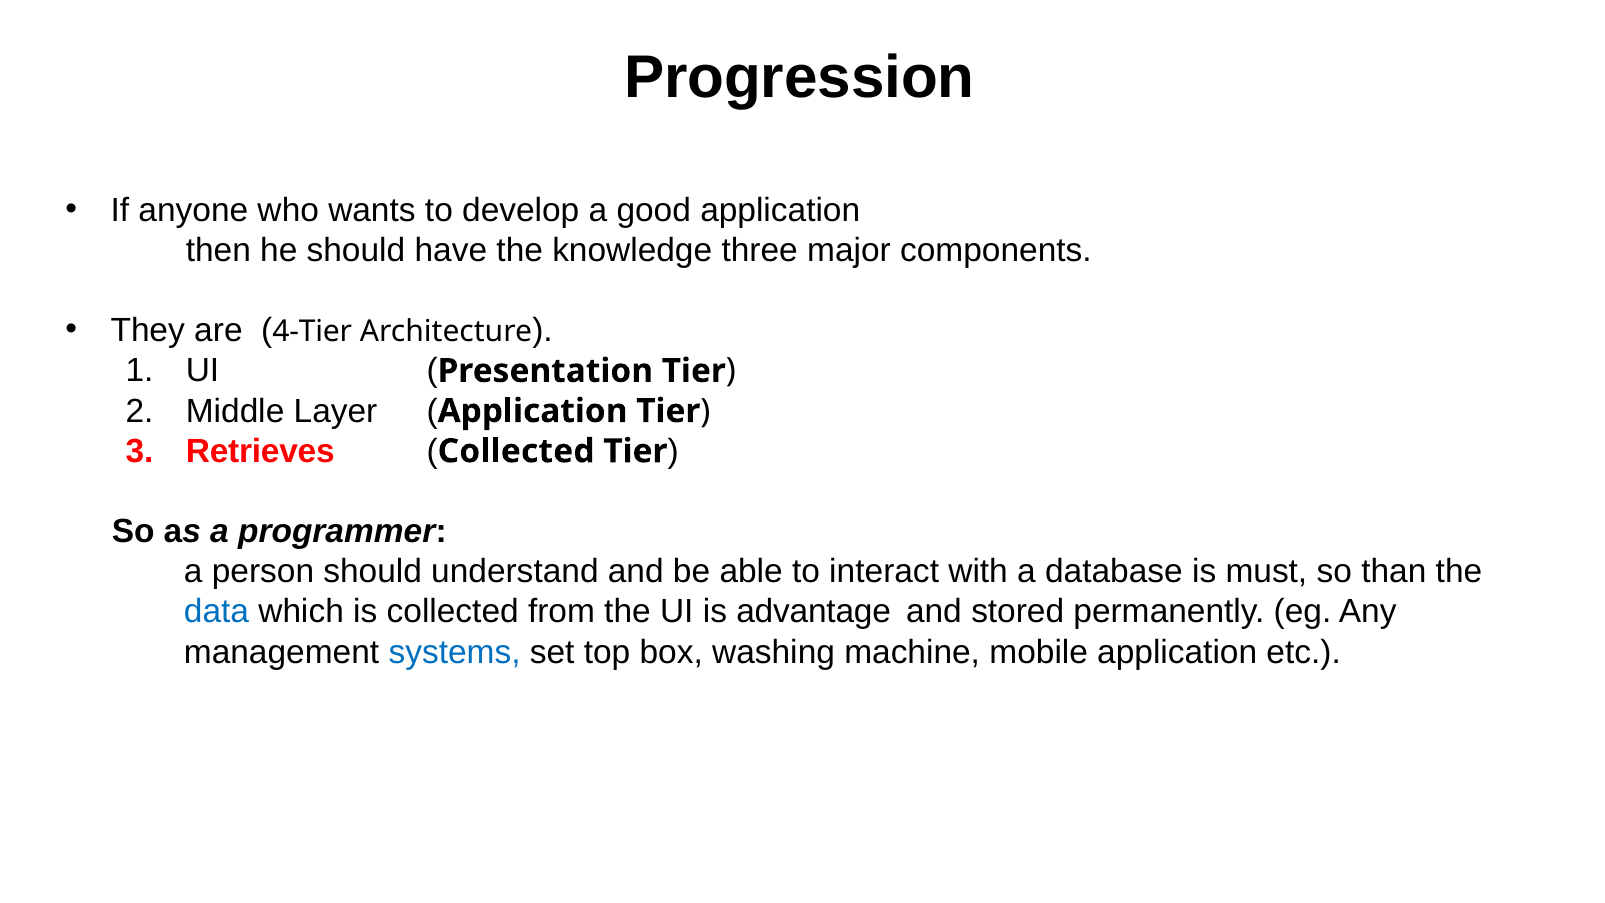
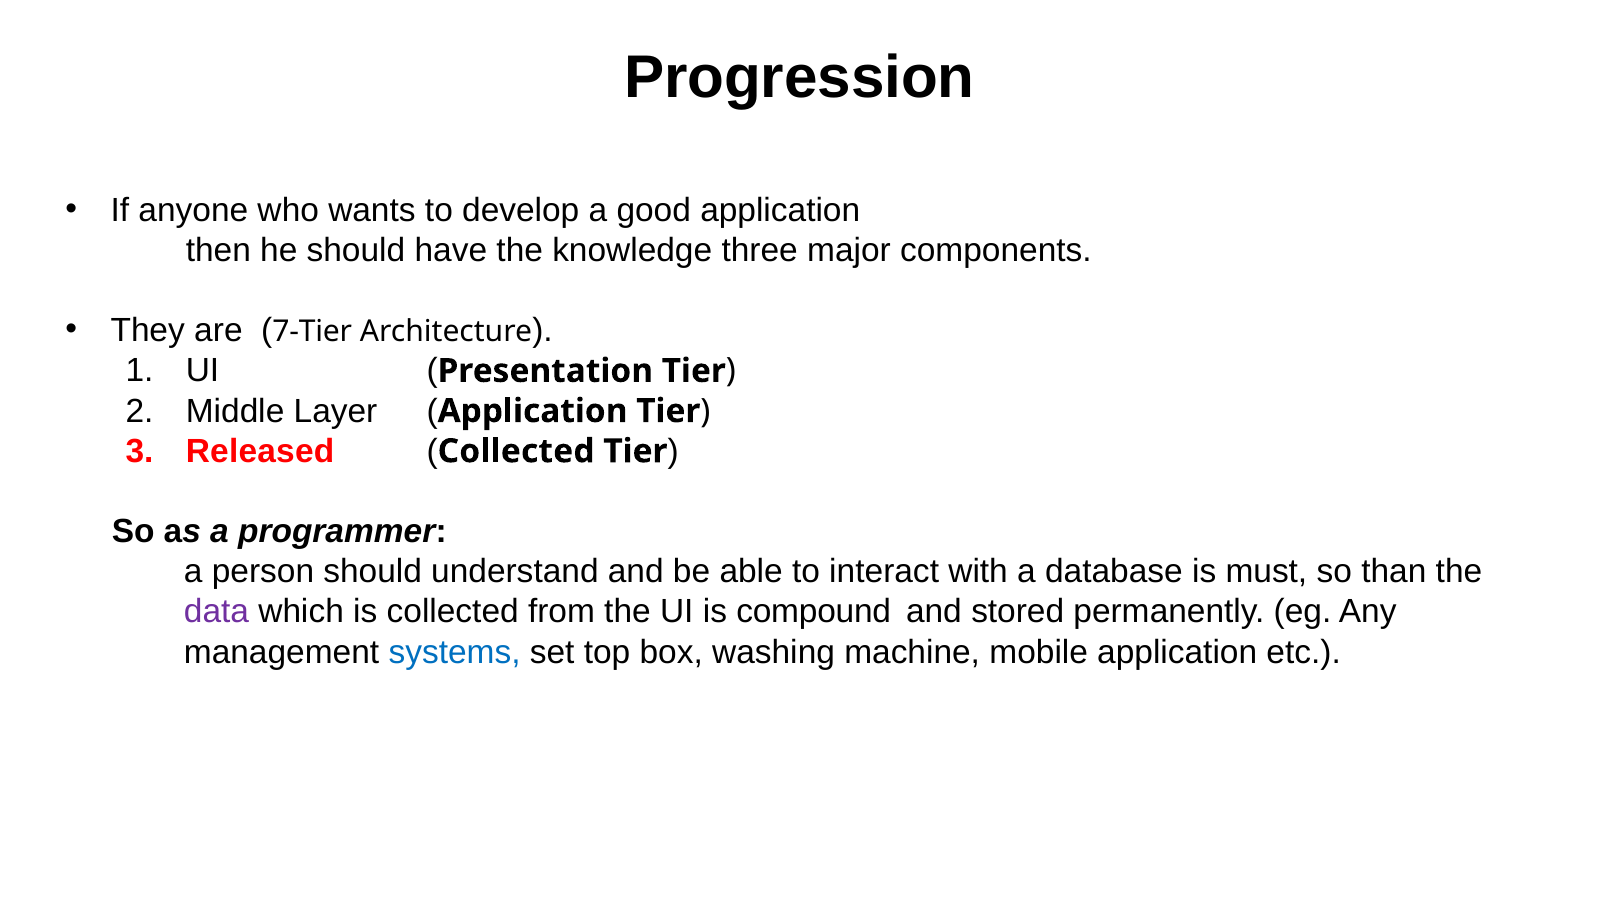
4-Tier: 4-Tier -> 7-Tier (312, 332)
Retrieves: Retrieves -> Released (260, 451)
data colour: blue -> purple (216, 612)
advantage: advantage -> compound (814, 612)
